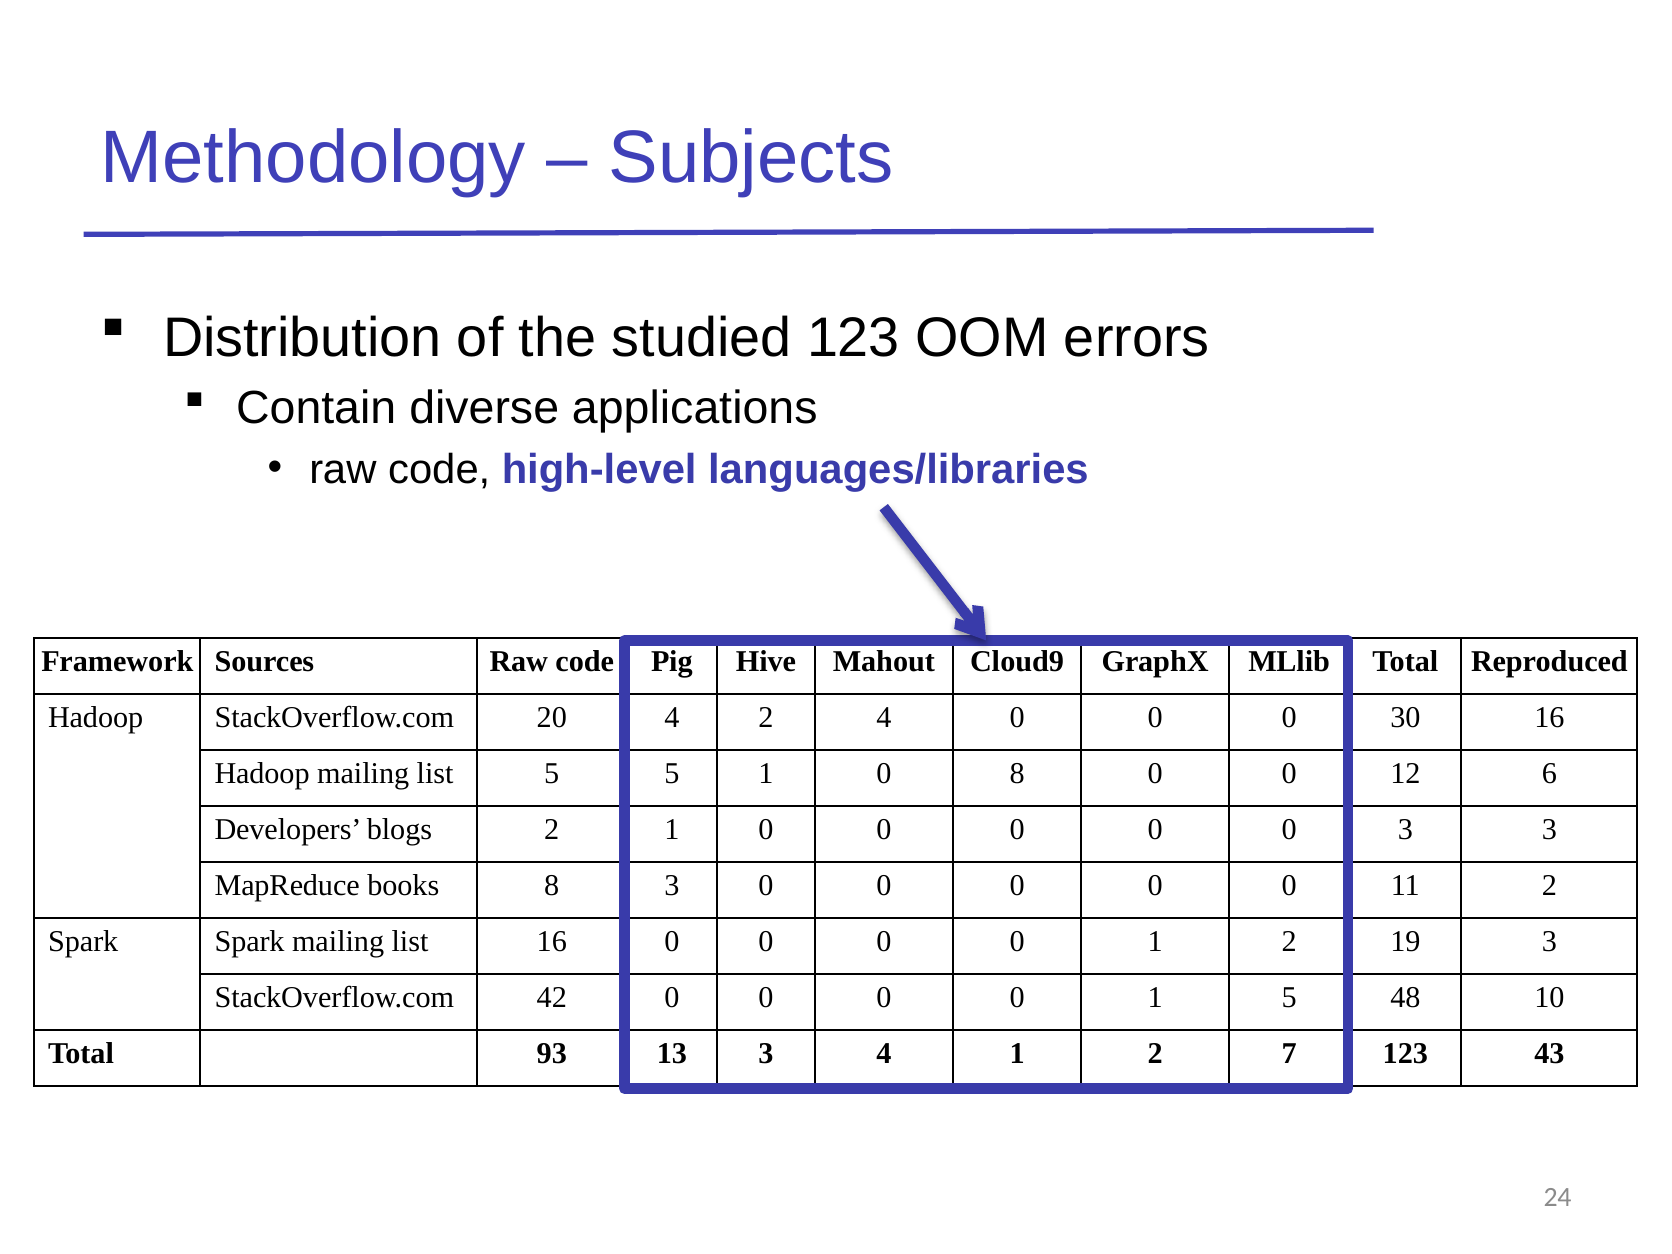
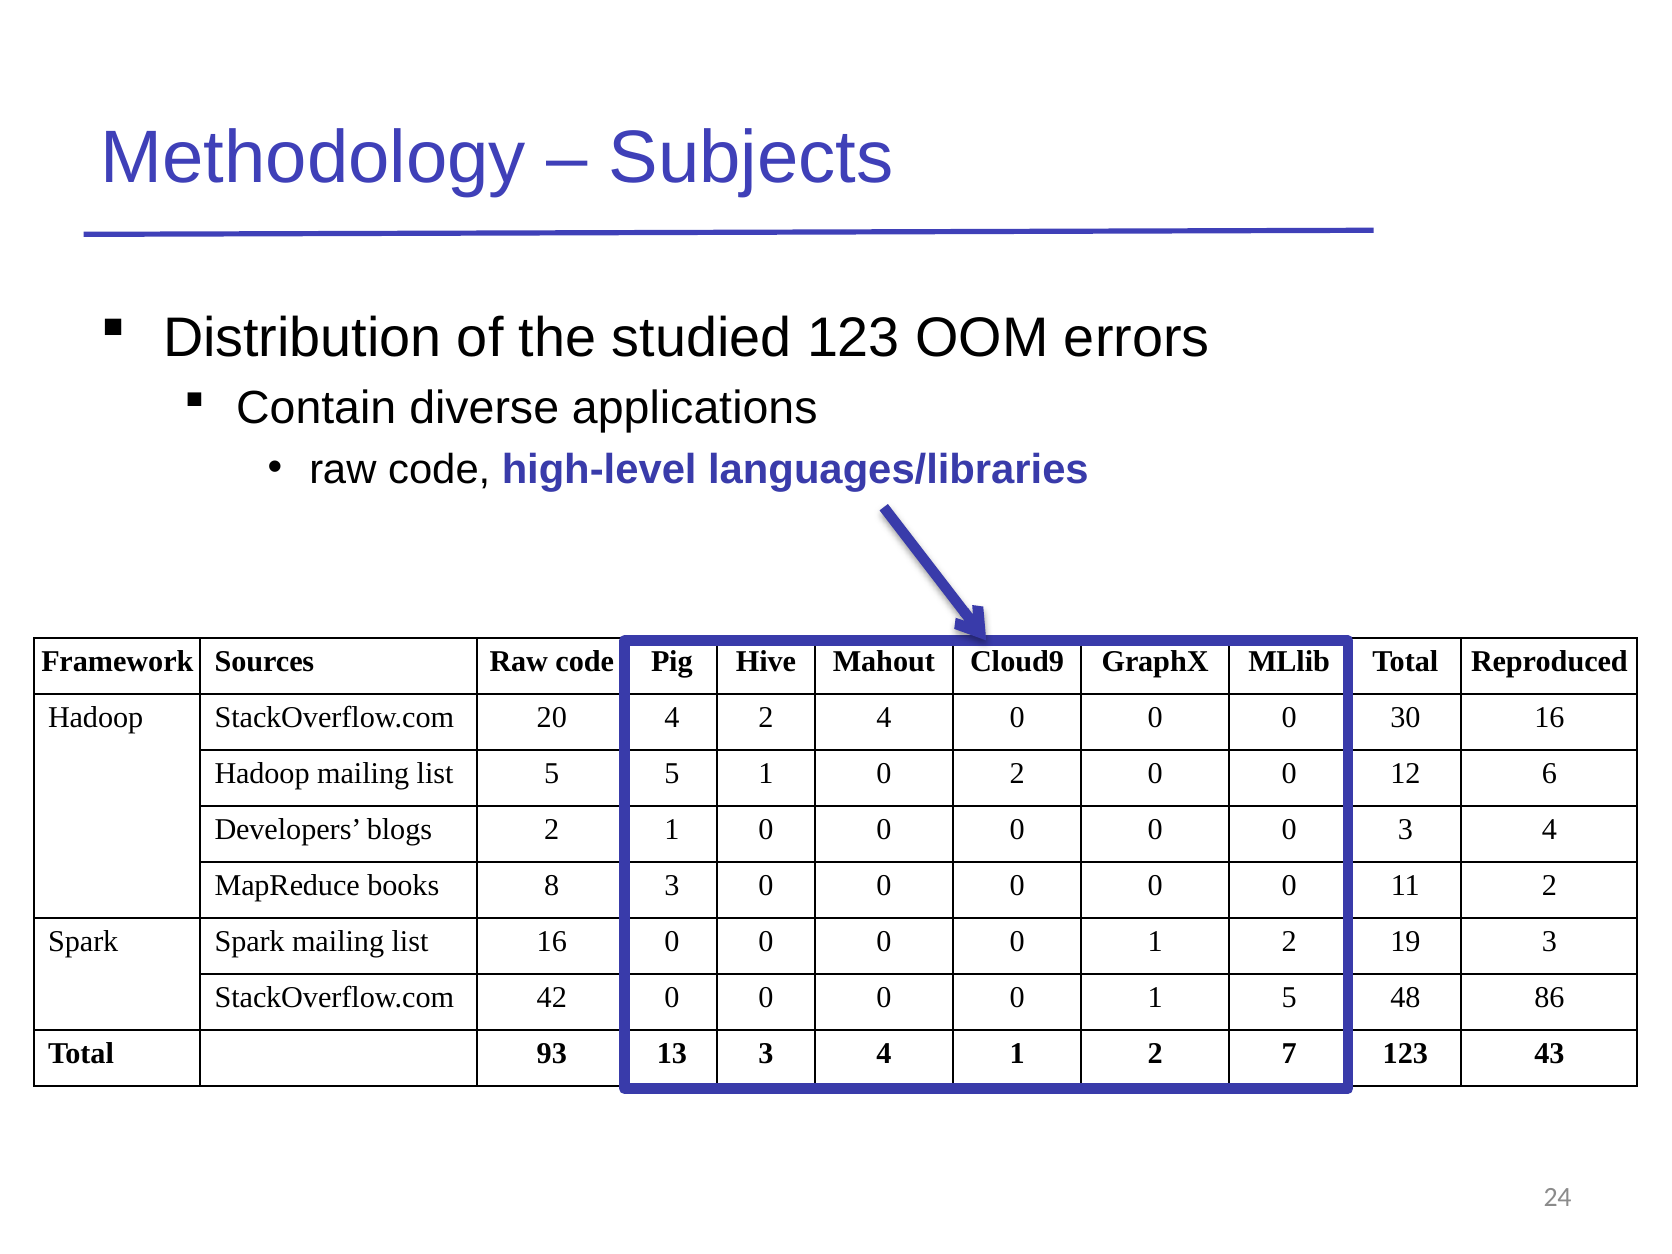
0 8: 8 -> 2 (1017, 774)
0 3 3: 3 -> 4 (1549, 829)
10: 10 -> 86 (1549, 997)
